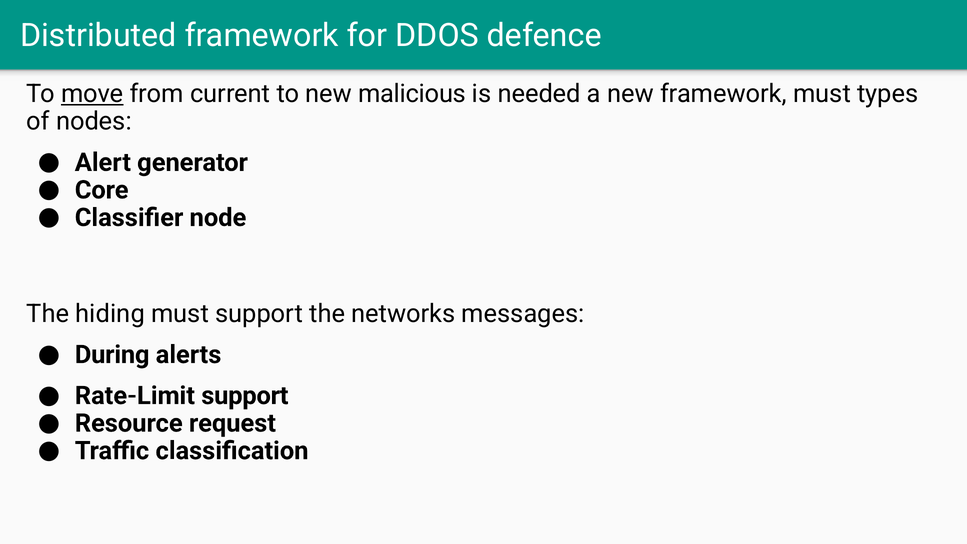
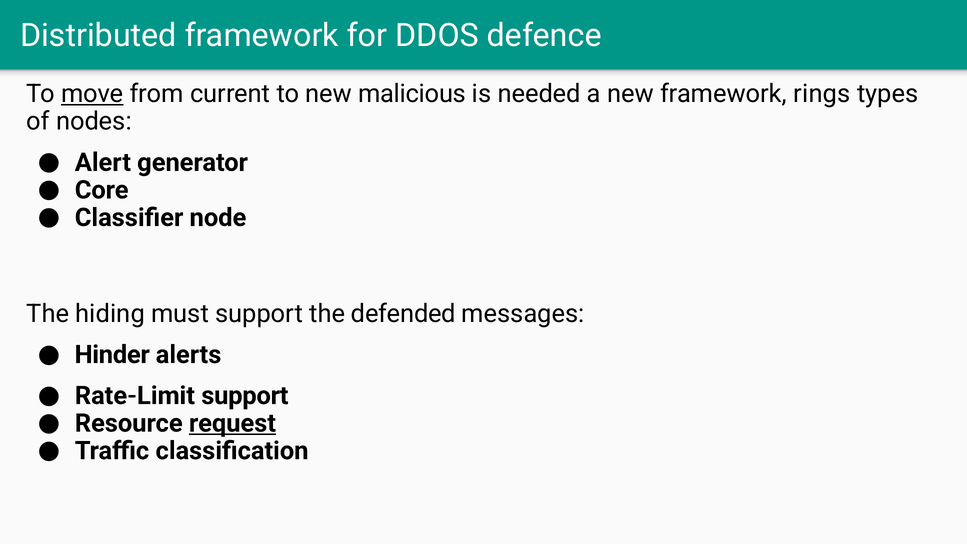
framework must: must -> rings (822, 94)
networks: networks -> defended (403, 314)
During: During -> Hinder (112, 355)
request underline: none -> present (232, 423)
